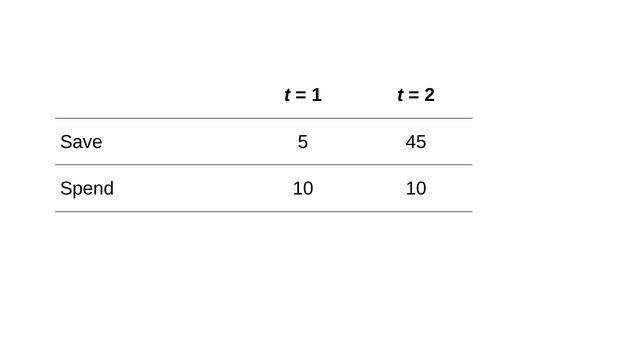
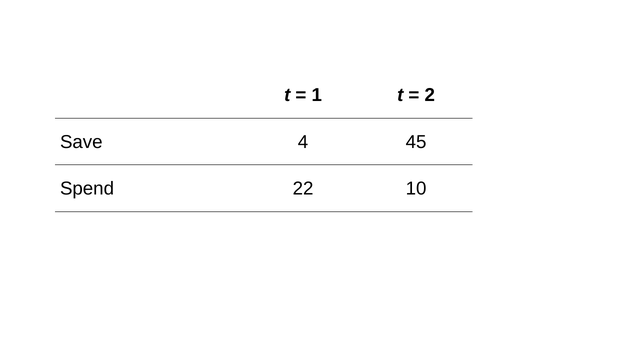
5: 5 -> 4 (303, 142)
Spend 10: 10 -> 22 (303, 189)
